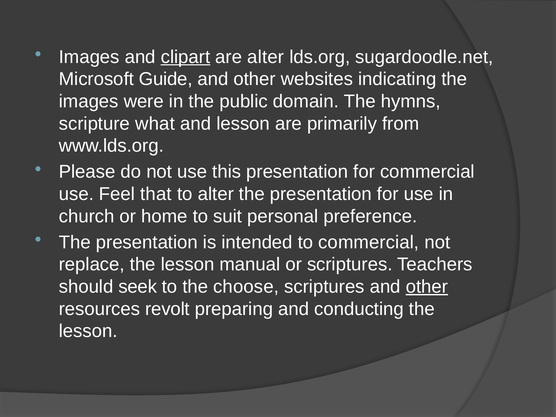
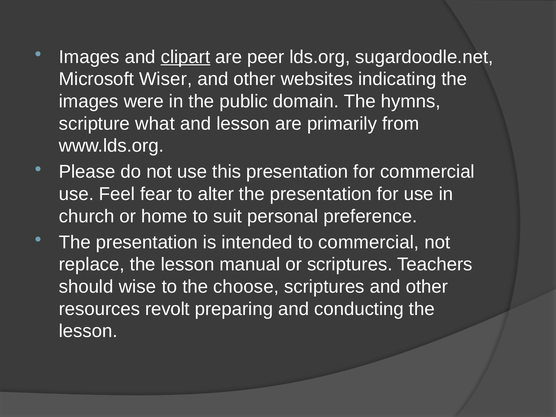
are alter: alter -> peer (266, 57)
Guide: Guide -> Wiser (166, 79)
that: that -> fear (156, 194)
seek: seek -> wise (137, 287)
other underline: present -> none (427, 287)
